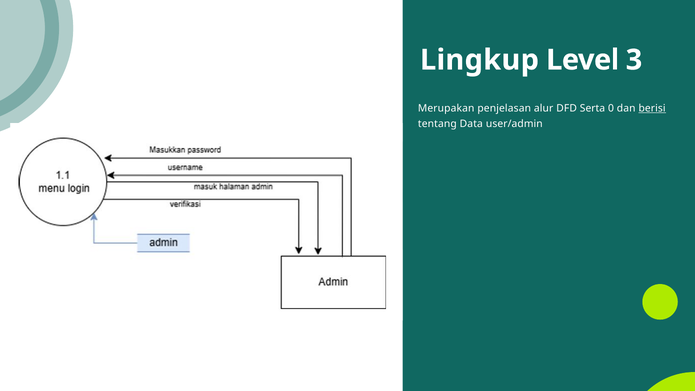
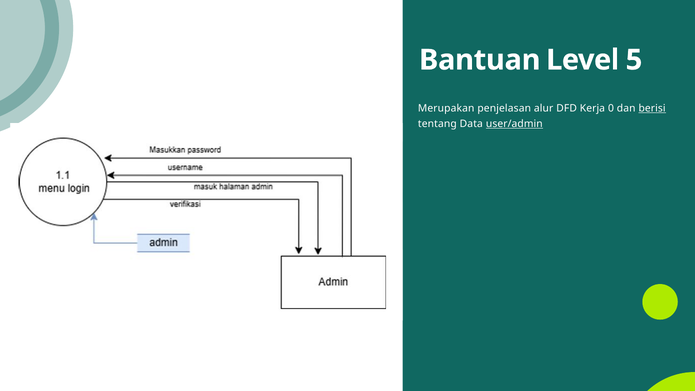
Lingkup: Lingkup -> Bantuan (480, 60)
3: 3 -> 5 (634, 60)
Serta: Serta -> Kerja (592, 108)
user/admin underline: none -> present (514, 124)
